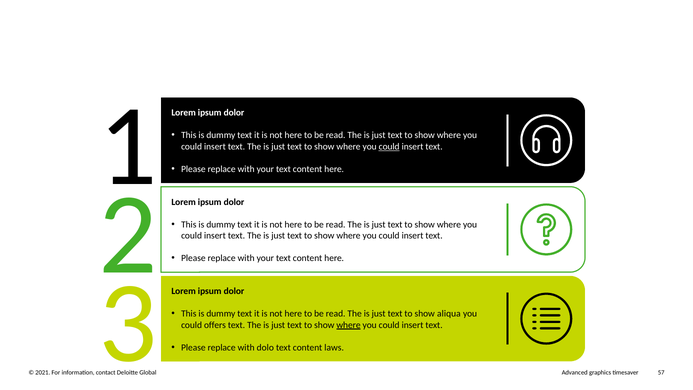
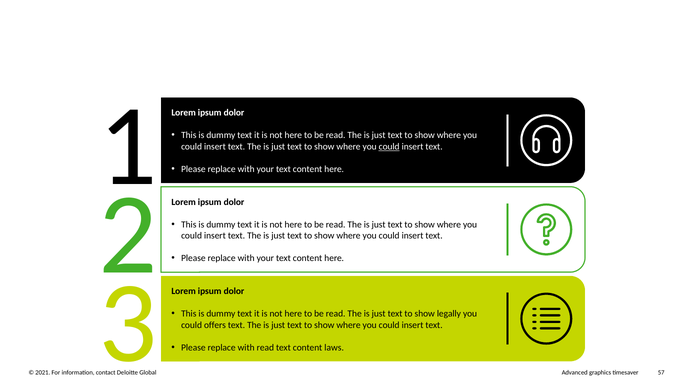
aliqua: aliqua -> legally (449, 314)
where underline: present -> none (348, 325)
with dolo: dolo -> read (265, 347)
